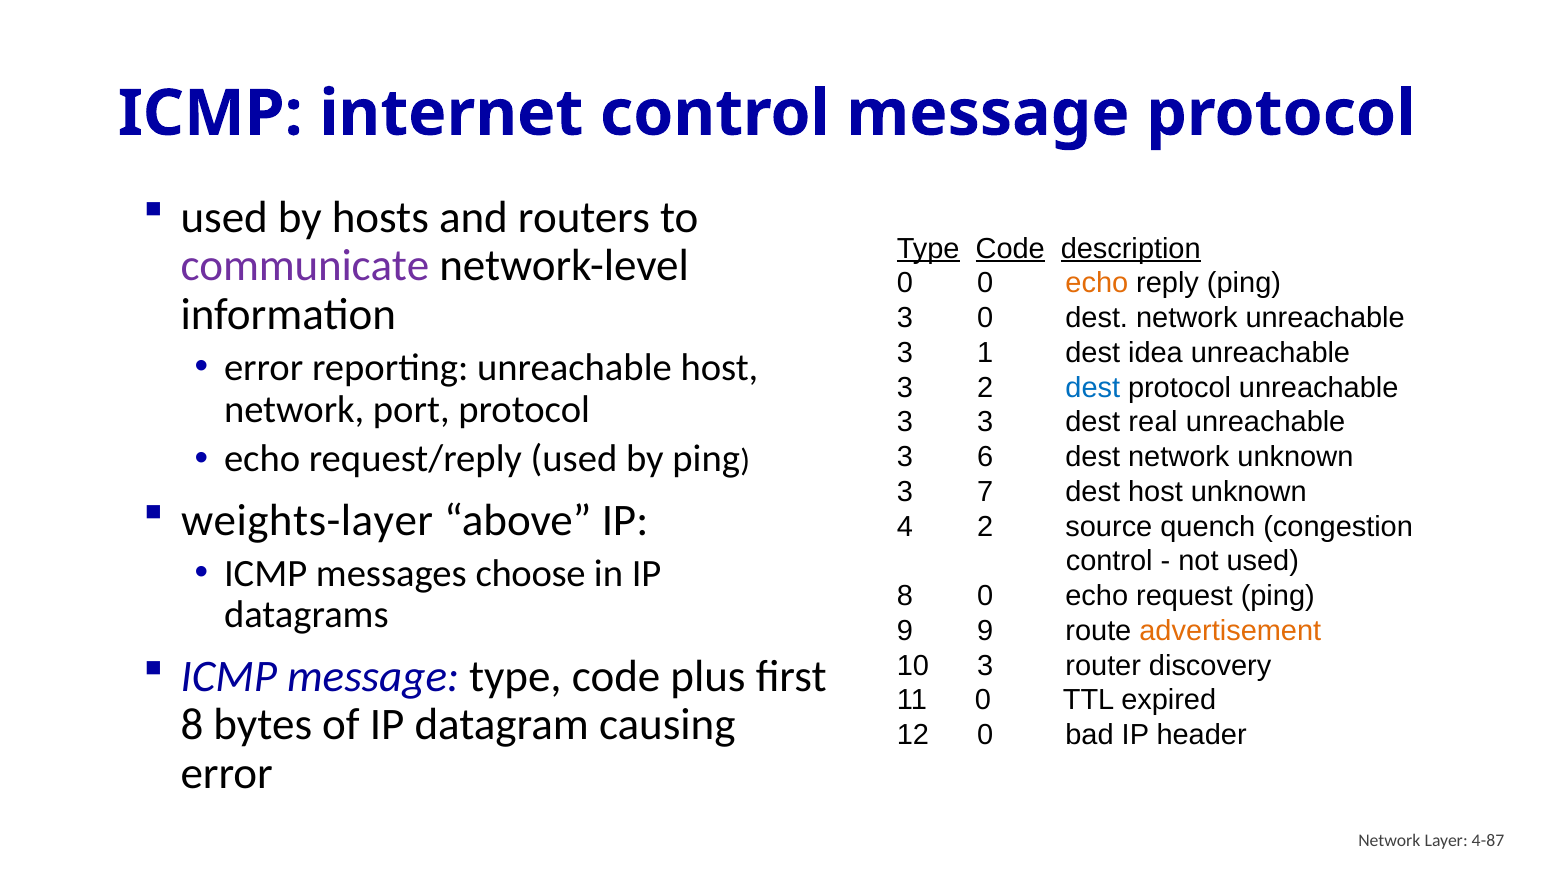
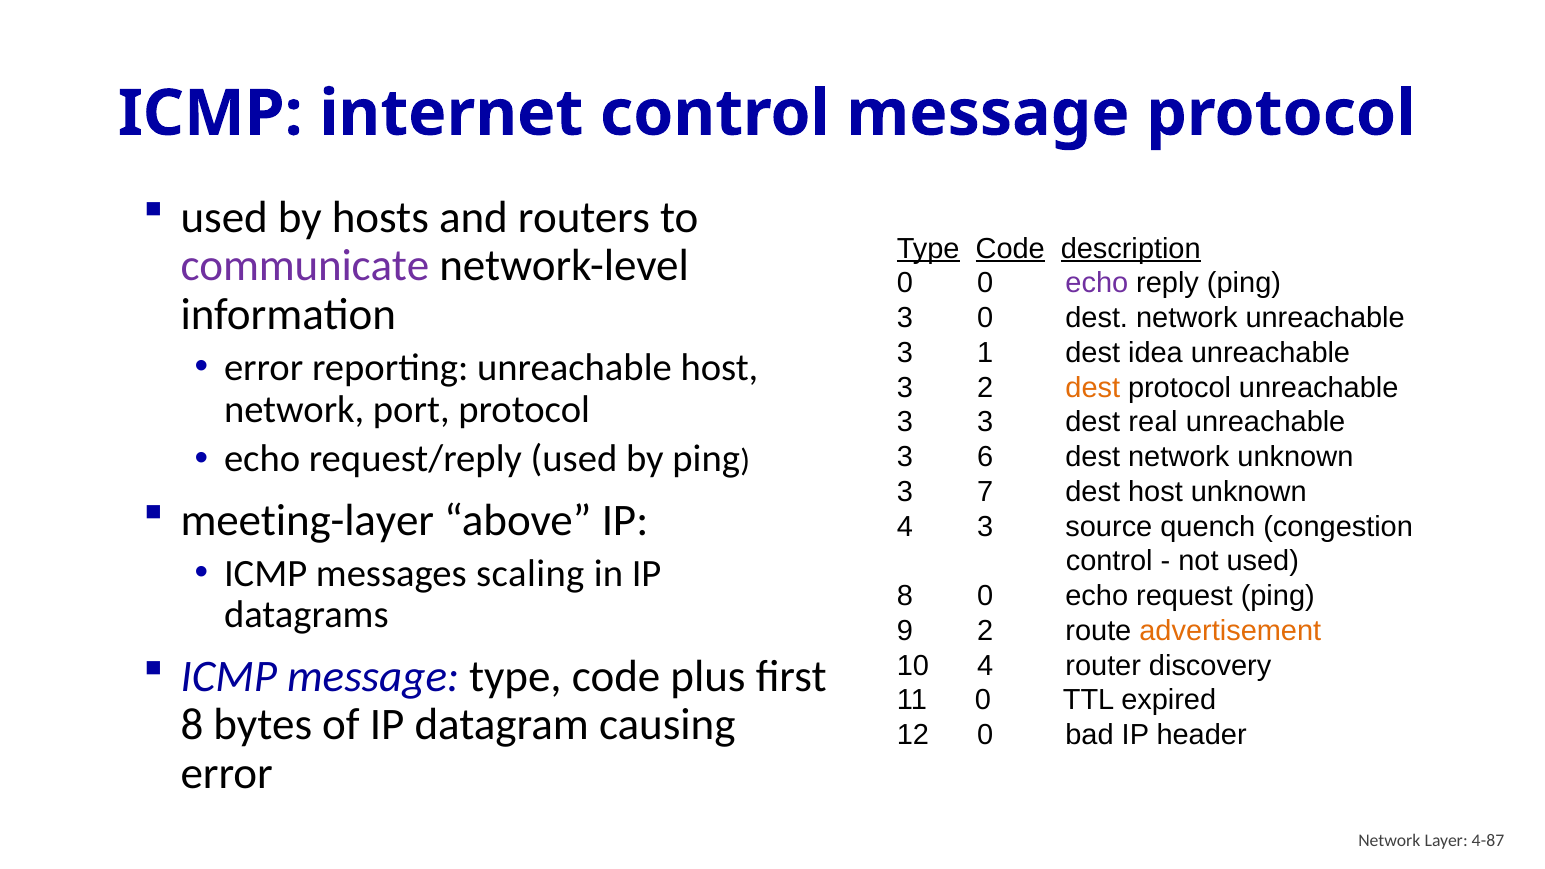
echo colour: orange -> purple (1097, 283)
dest colour: blue -> orange (1093, 388)
weights-layer: weights-layer -> meeting-layer (307, 520)
4 2: 2 -> 3 (985, 527)
choose: choose -> scaling (530, 574)
9 9: 9 -> 2 (985, 631)
10 3: 3 -> 4 (985, 666)
